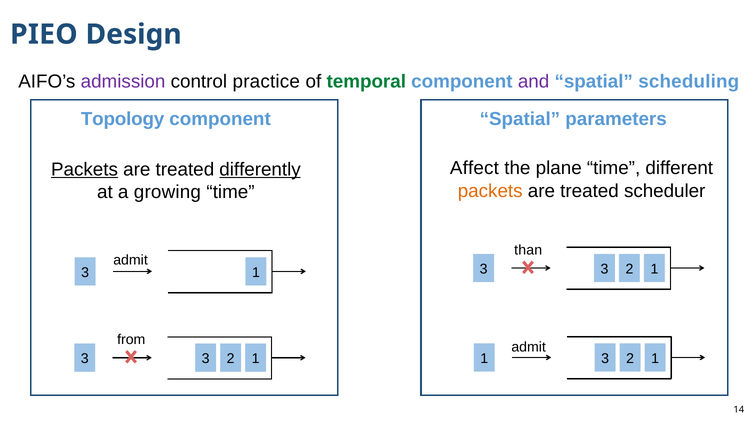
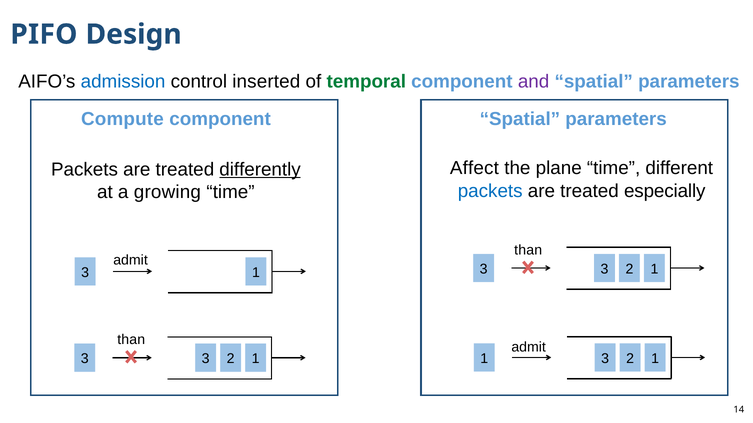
PIEO: PIEO -> PIFO (44, 34)
admission colour: purple -> blue (123, 81)
practice: practice -> inserted (266, 81)
scheduling: scheduling -> parameters (689, 81)
Topology: Topology -> Compute (122, 119)
Packets underline: present -> none (84, 170)
packets colour: orange -> blue (490, 191)
scheduler: scheduler -> especially (665, 191)
from: from -> than (131, 340)
